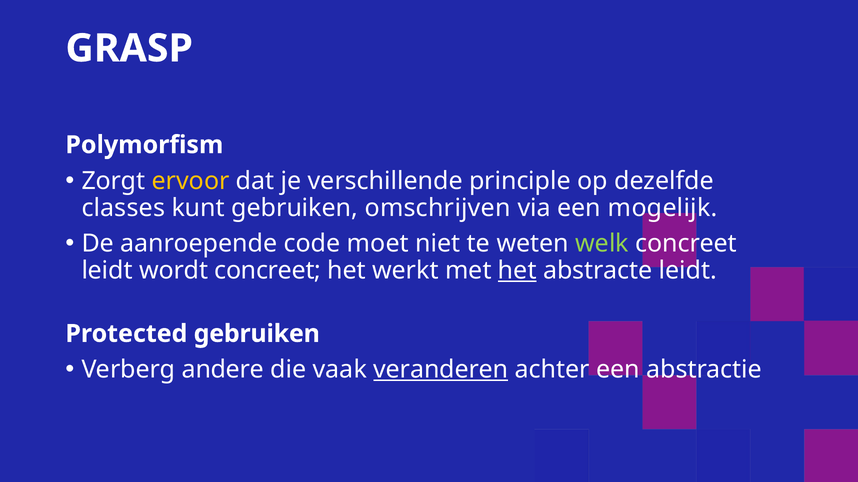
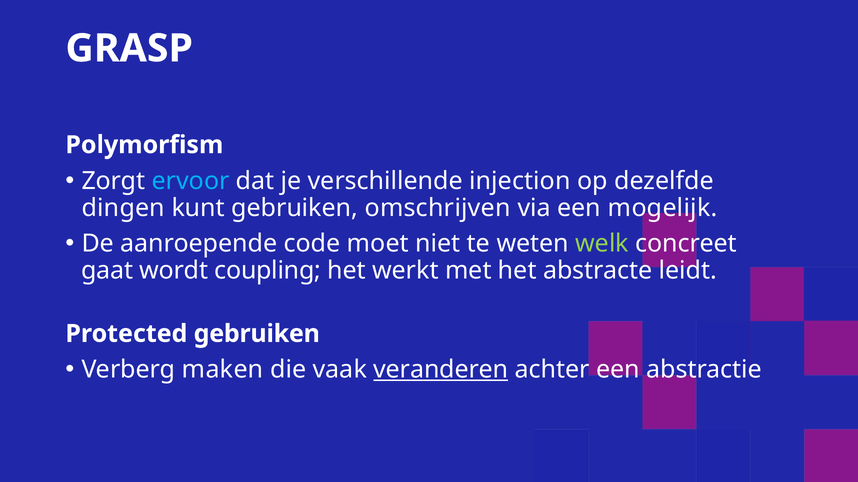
ervoor colour: yellow -> light blue (191, 181)
principle: principle -> injection (520, 181)
classes: classes -> dingen (123, 208)
leidt: leidt -> gaat (107, 271)
wordt concreet: concreet -> coupling (268, 271)
het underline: present -> none (517, 271)
andere: andere -> maken (223, 370)
